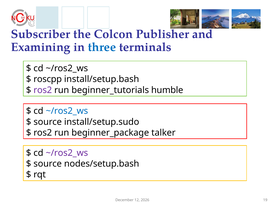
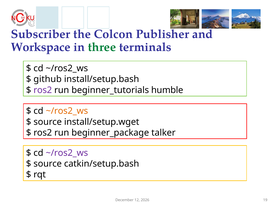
Examining: Examining -> Workspace (41, 47)
three colour: blue -> green (102, 47)
roscpp: roscpp -> github (48, 79)
~/ros2_ws colour: blue -> orange (67, 111)
install/setup.sudo: install/setup.sudo -> install/setup.wget (102, 122)
nodes/setup.bash: nodes/setup.bash -> catkin/setup.bash (102, 163)
